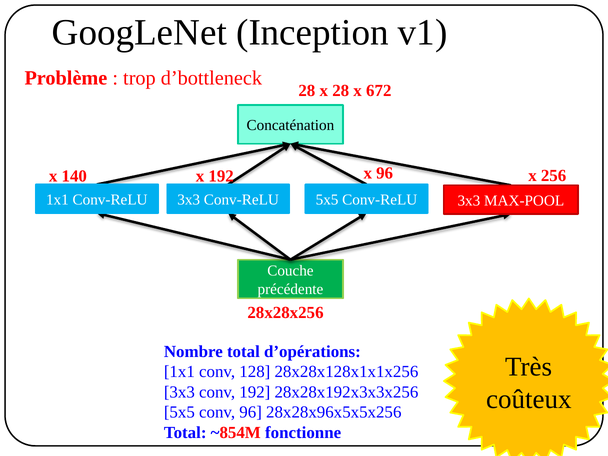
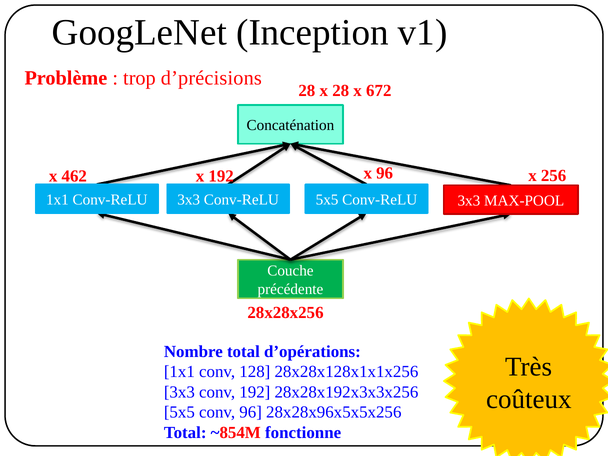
d’bottleneck: d’bottleneck -> d’précisions (211, 78)
140: 140 -> 462 (74, 176)
